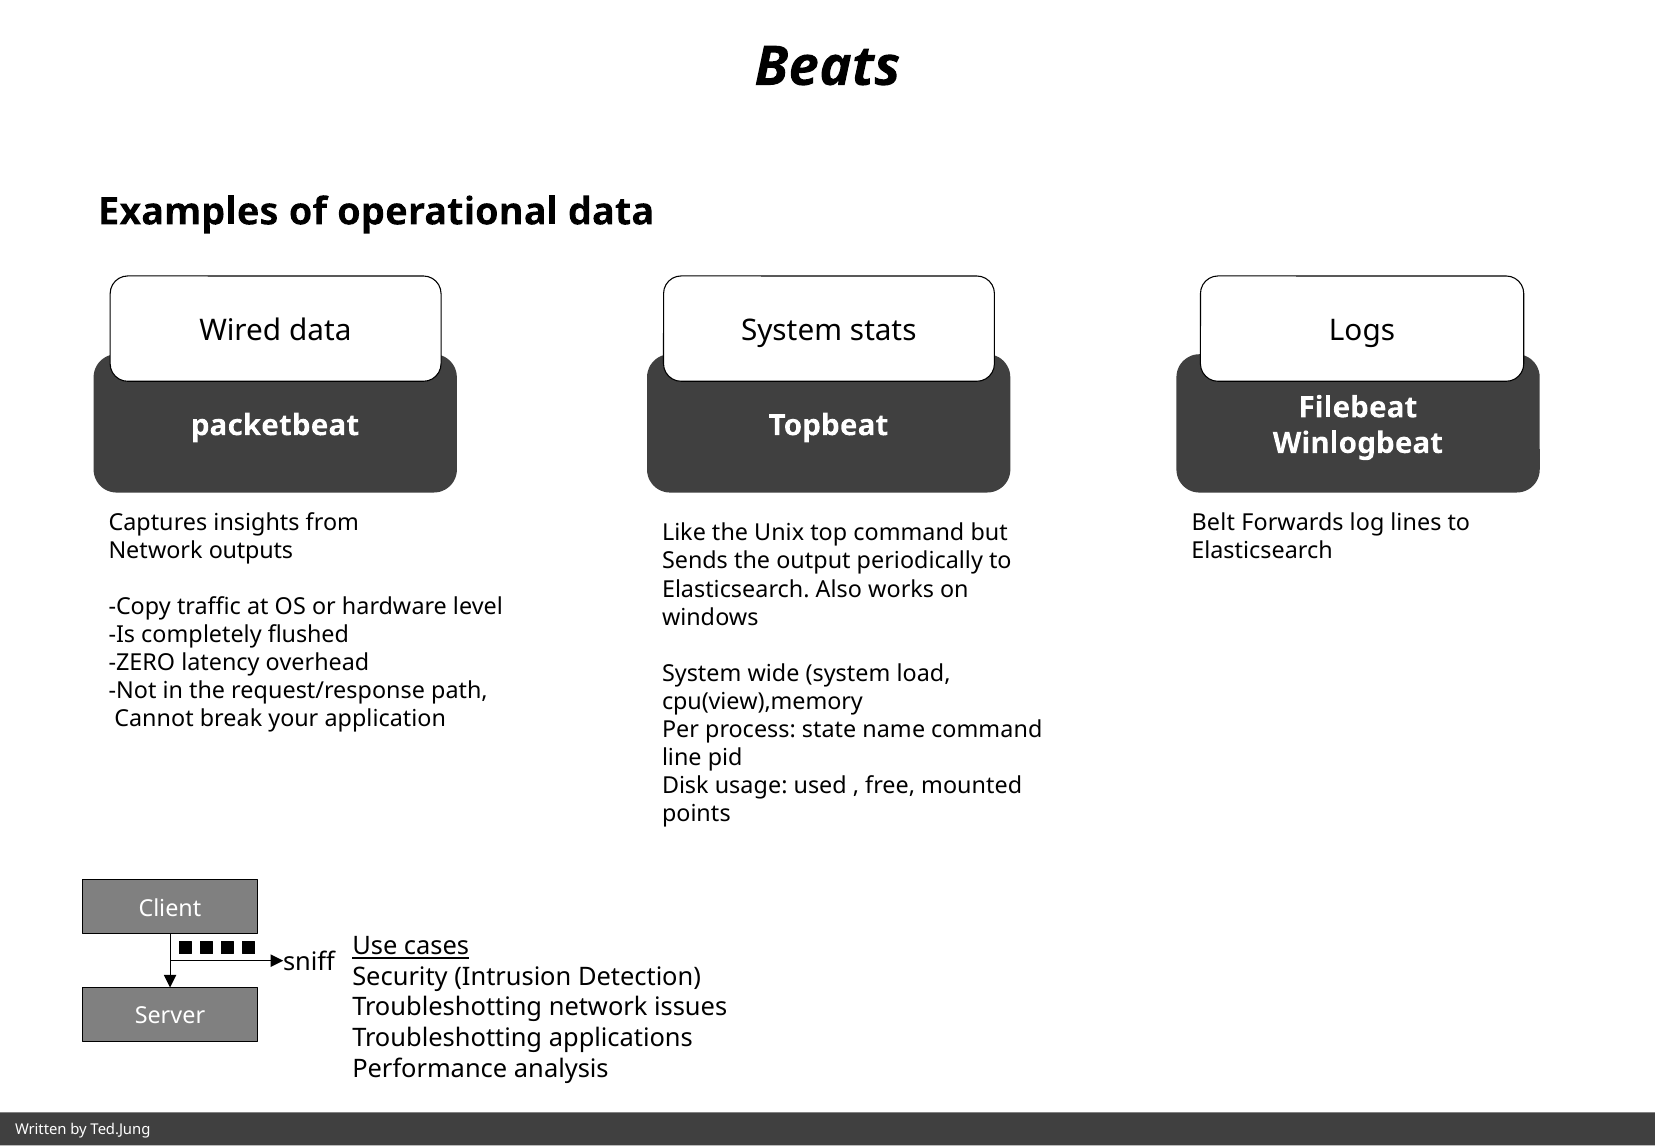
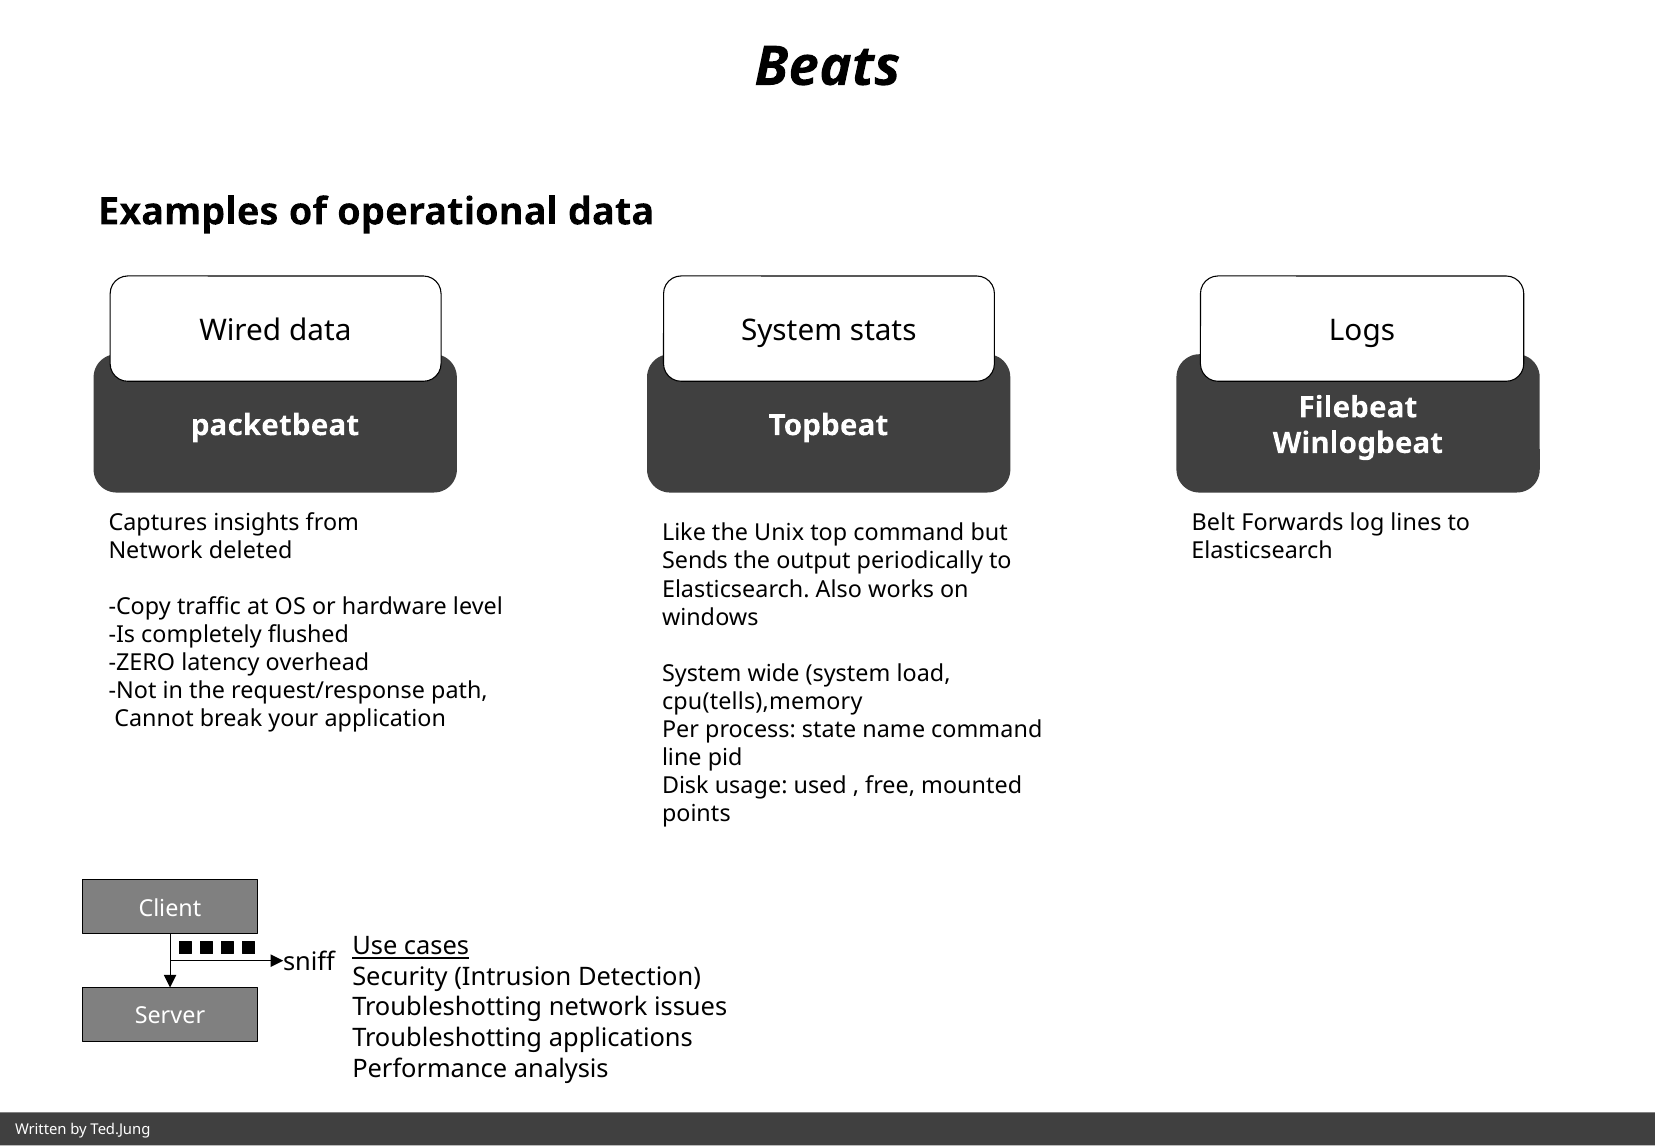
outputs: outputs -> deleted (251, 550)
cpu(view),memory: cpu(view),memory -> cpu(tells),memory (762, 701)
